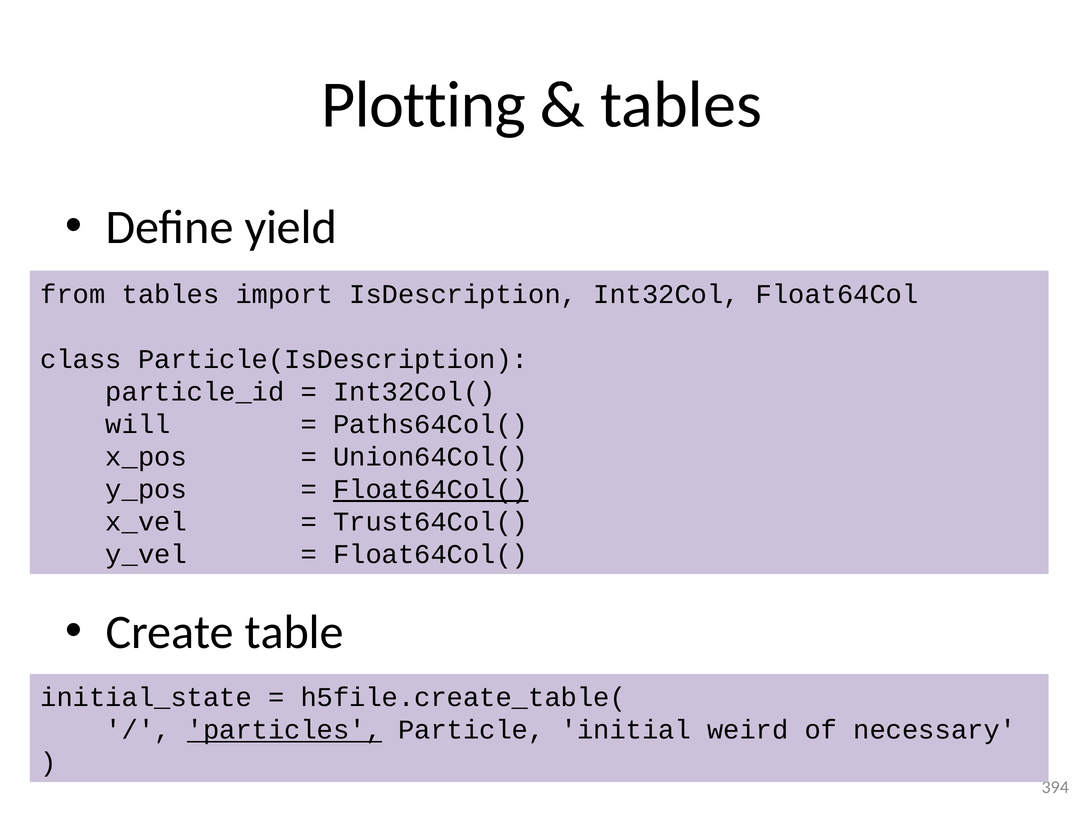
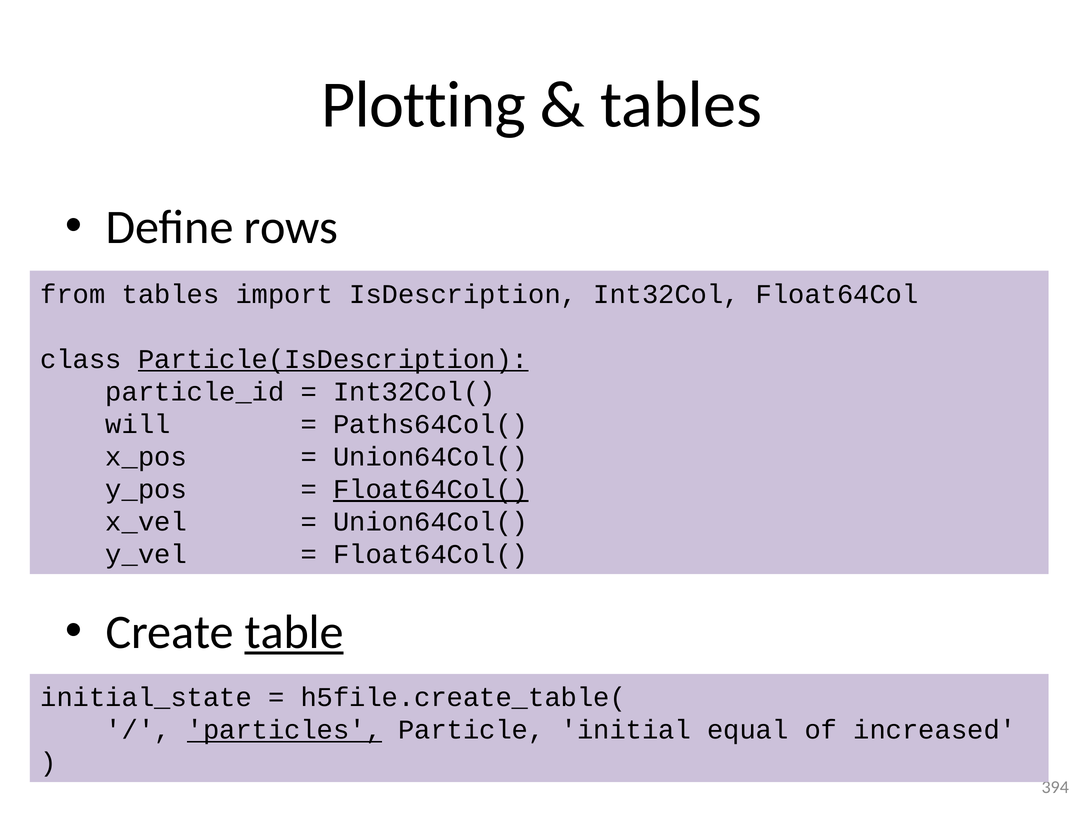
yield: yield -> rows (291, 227)
Particle(IsDescription underline: none -> present (333, 359)
Trust64Col(: Trust64Col( -> Union64Col( (431, 522)
table underline: none -> present (294, 632)
weird: weird -> equal (748, 730)
necessary: necessary -> increased (935, 730)
